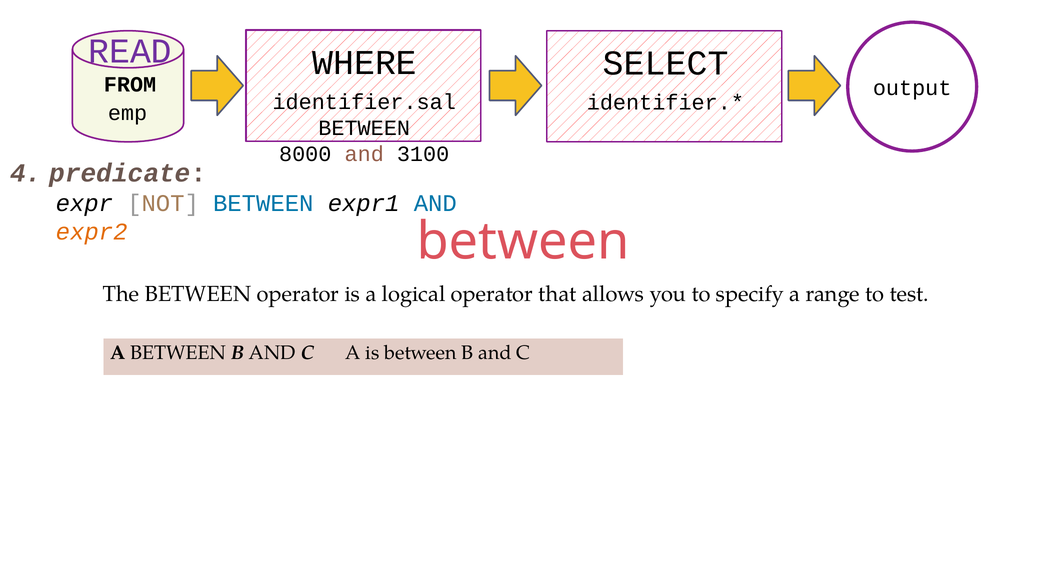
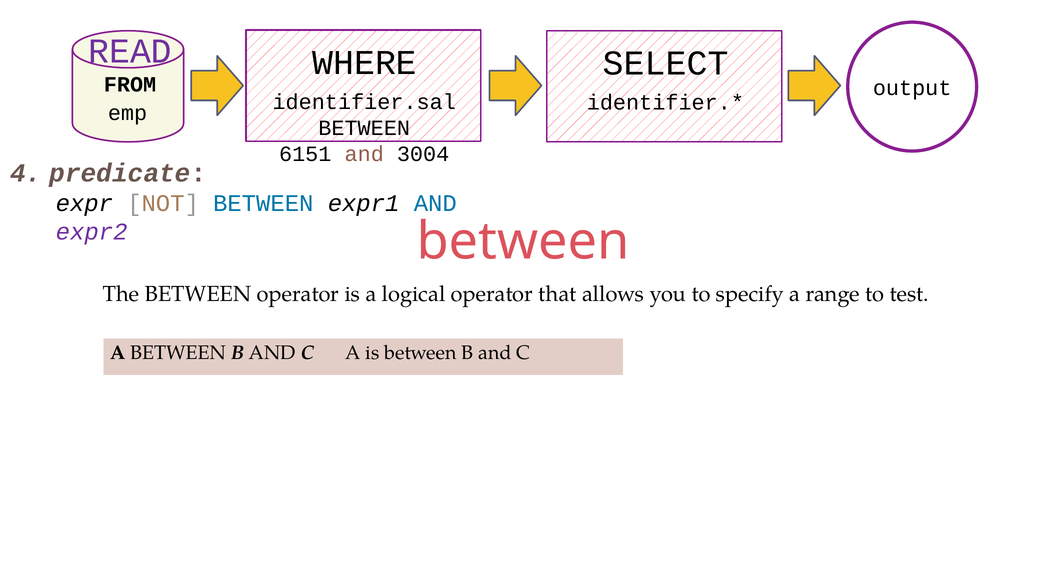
8000: 8000 -> 6151 (305, 154)
3100: 3100 -> 3004 (423, 154)
expr2 colour: orange -> purple (92, 232)
